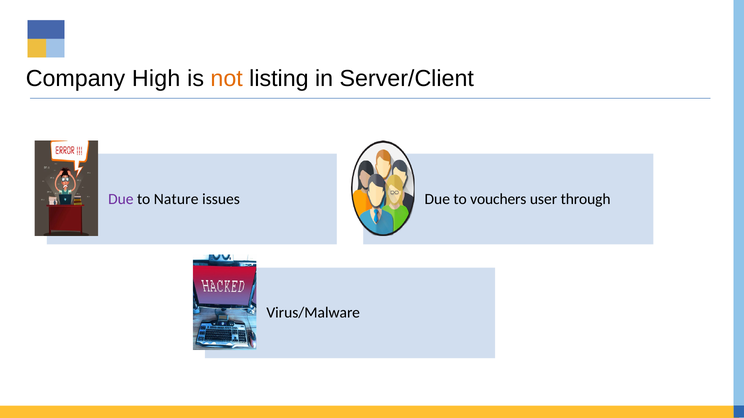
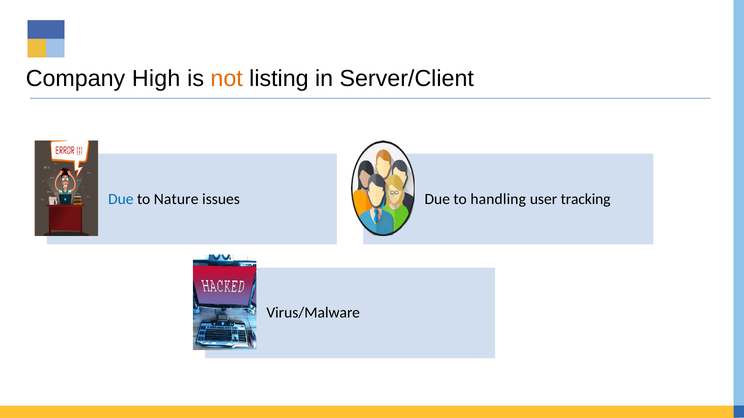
Due colour: purple -> blue (121, 199)
vouchers: vouchers -> handling (498, 199)
through: through -> tracking (586, 199)
